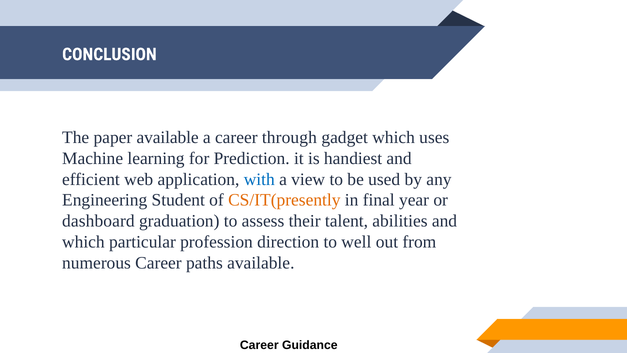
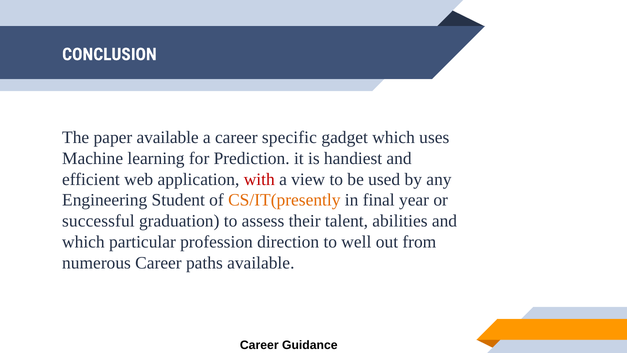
through: through -> specific (289, 137)
with colour: blue -> red (259, 179)
dashboard: dashboard -> successful (98, 221)
